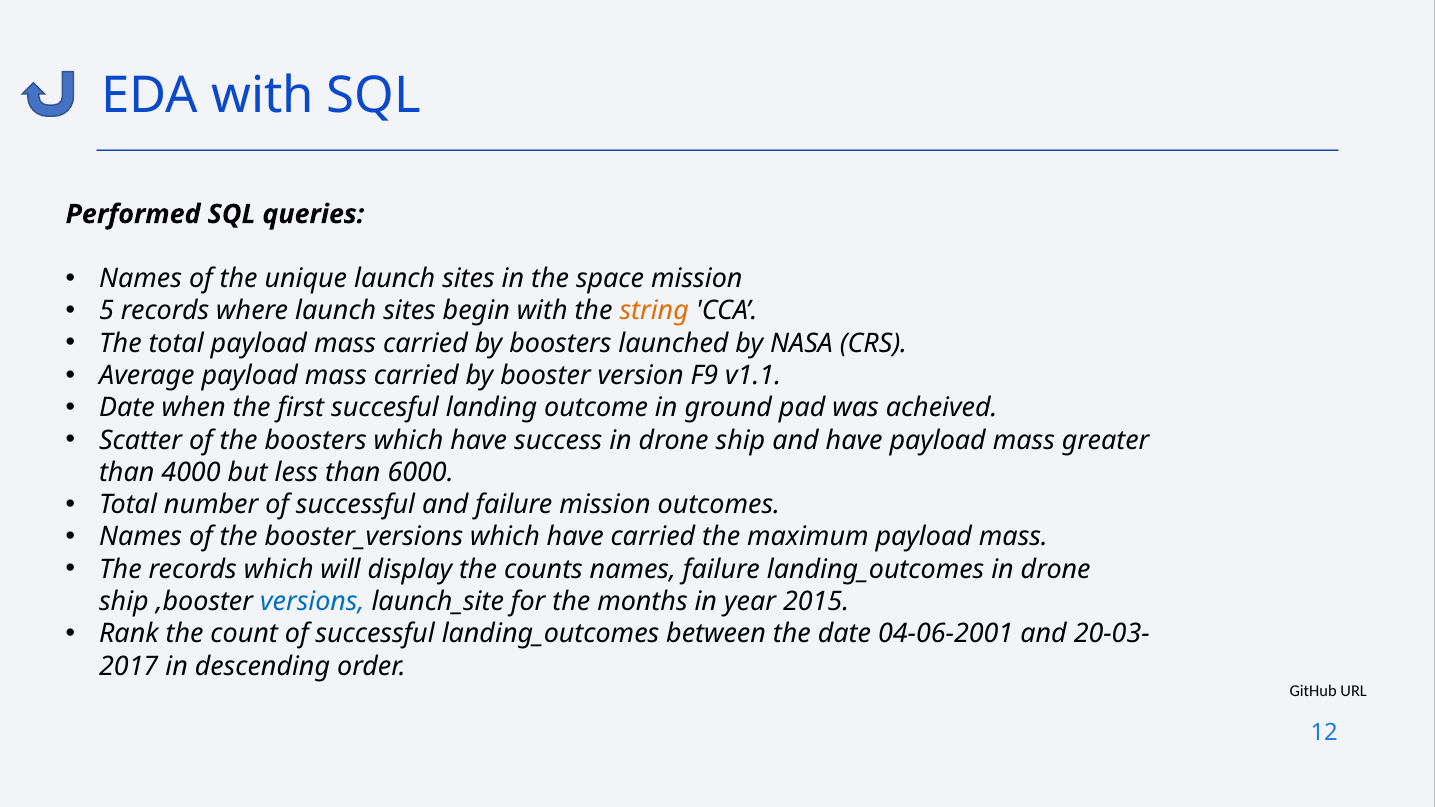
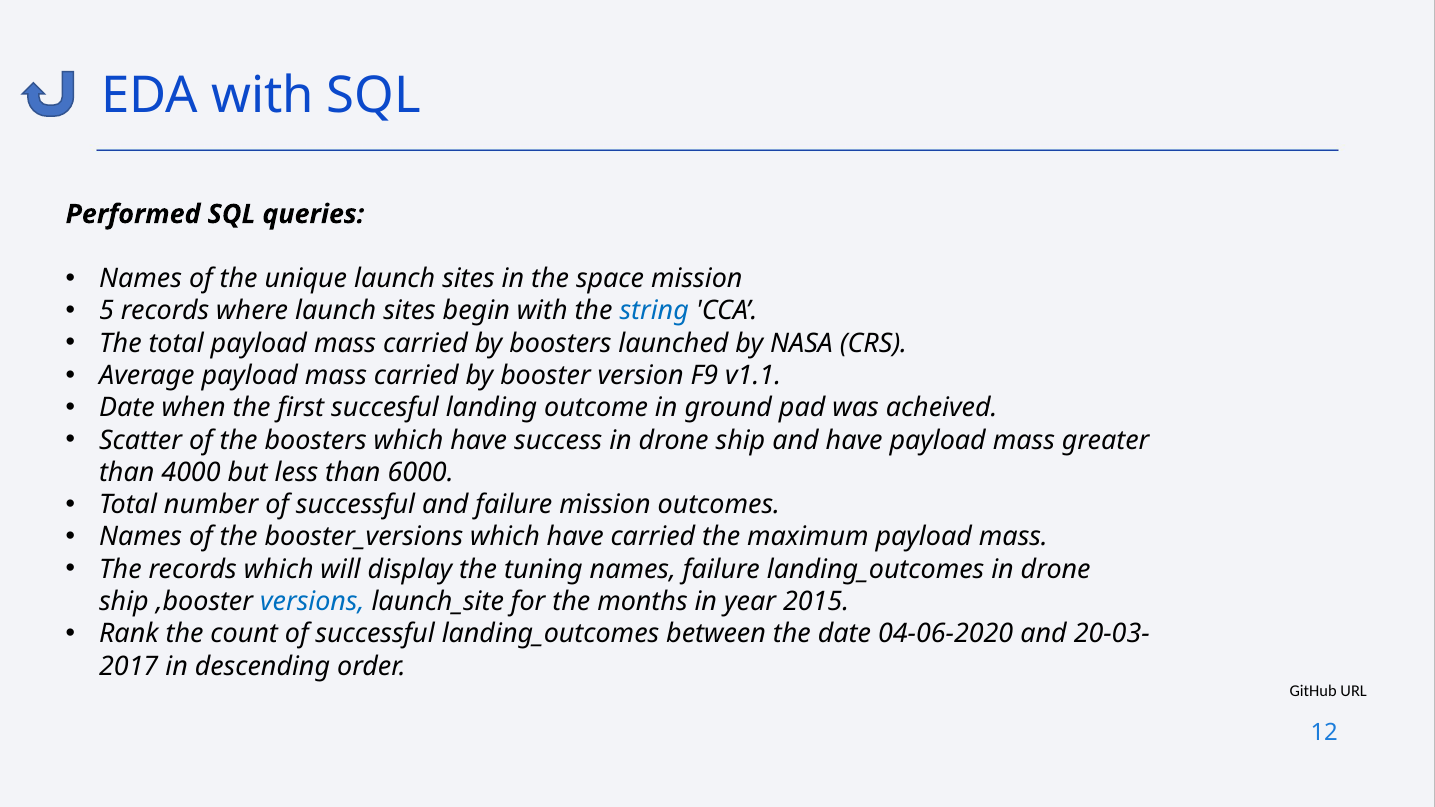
string colour: orange -> blue (654, 311)
counts: counts -> tuning (543, 569)
04-06-2001: 04-06-2001 -> 04-06-2020 (946, 634)
